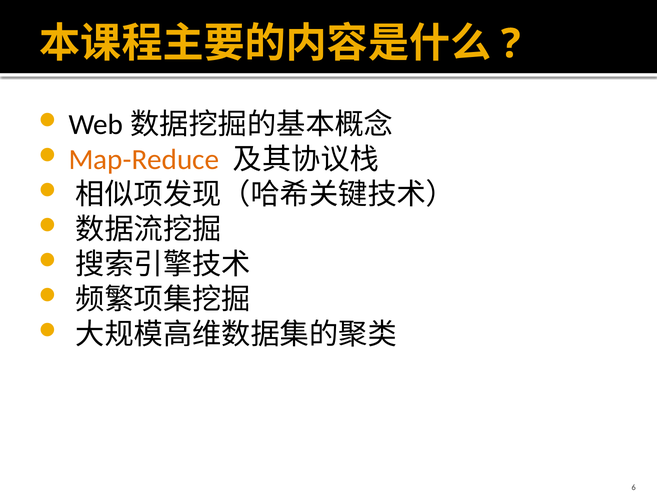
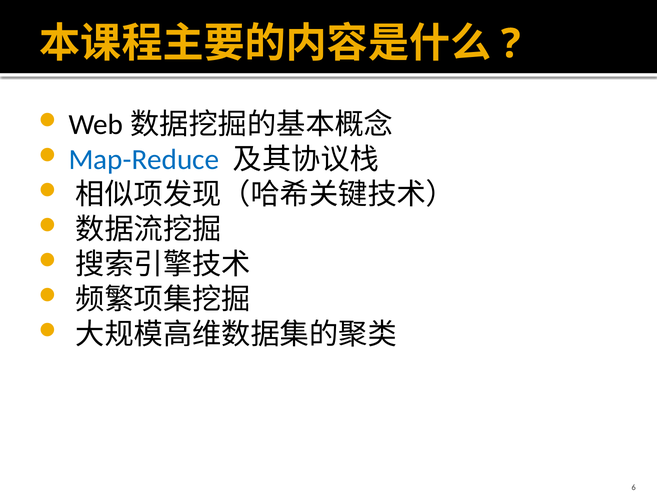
Map-Reduce colour: orange -> blue (144, 160)
